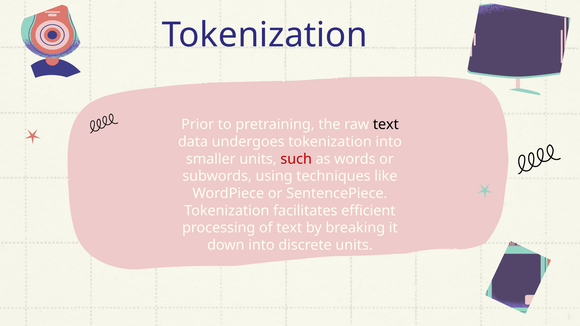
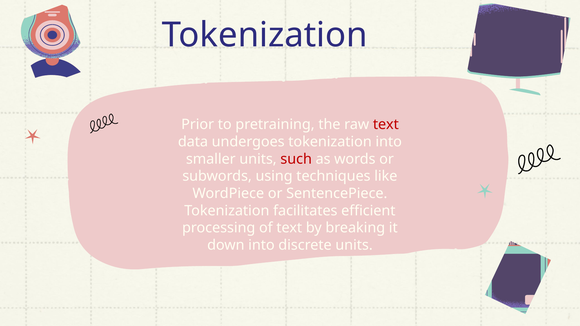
text colour: black -> red (386, 125)
